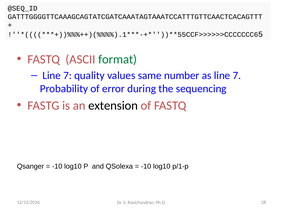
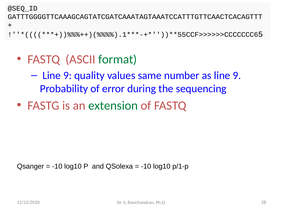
7: 7 -> 9 (68, 76)
as line 7: 7 -> 9 (237, 76)
extension colour: black -> green (113, 106)
